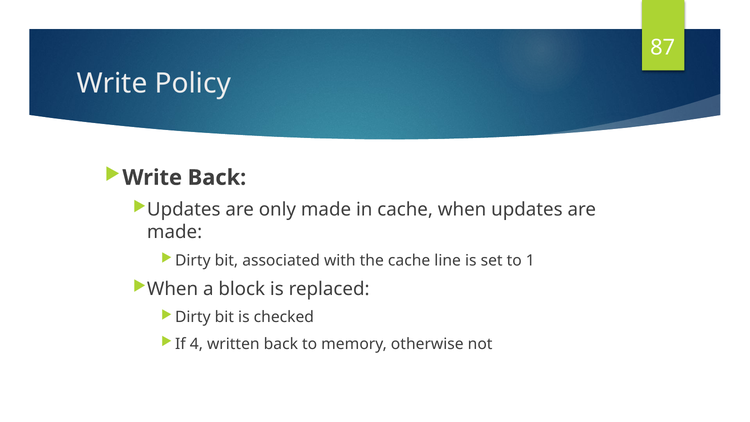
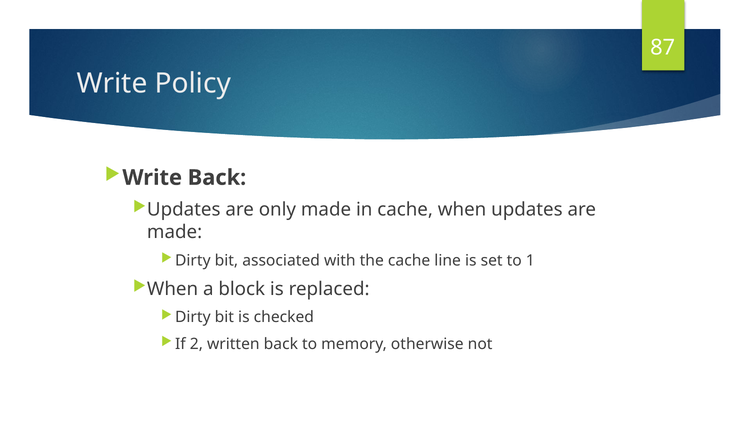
4: 4 -> 2 (196, 344)
